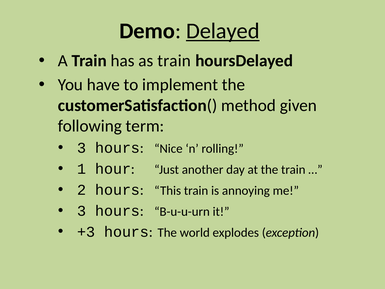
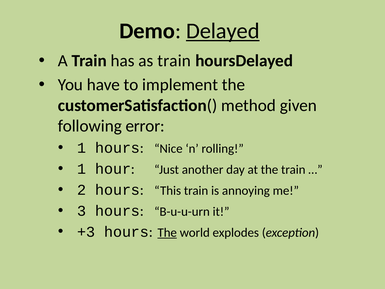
term: term -> error (145, 126)
3: 3 -> 1 (82, 148)
The underline: none -> present (167, 232)
